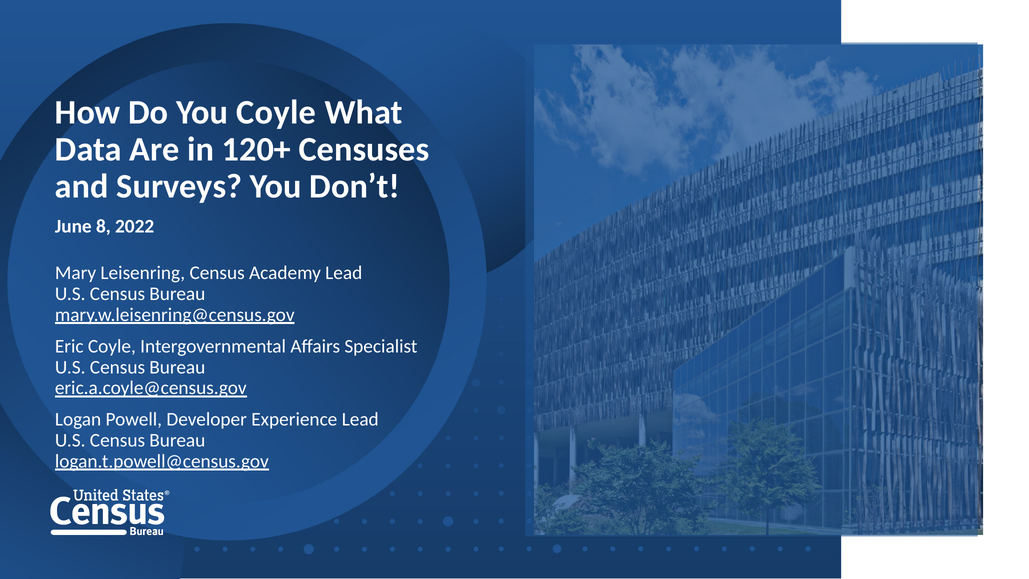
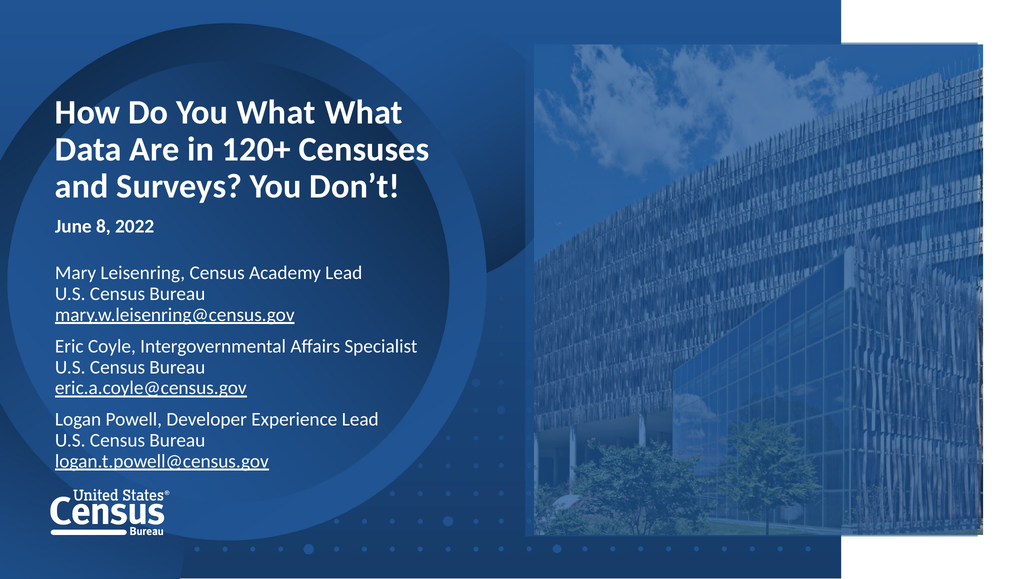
You Coyle: Coyle -> What (276, 112)
